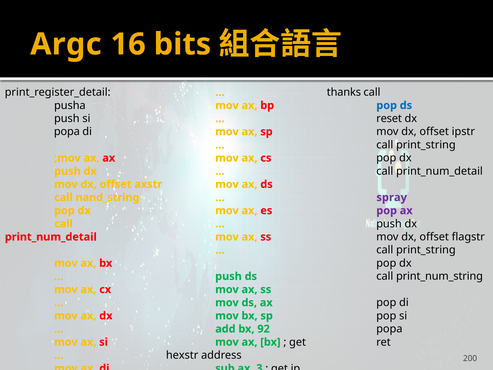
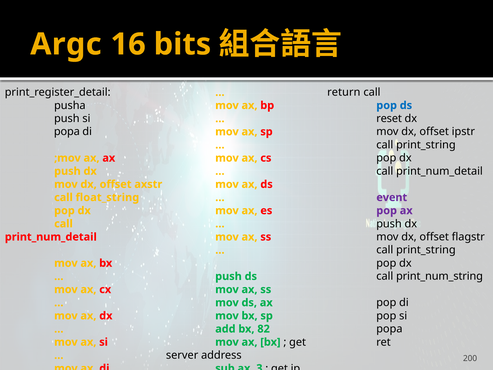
thanks: thanks -> return (344, 92)
nand_string: nand_string -> float_string (107, 197)
spray: spray -> event (392, 197)
92: 92 -> 82 (264, 329)
hexstr: hexstr -> server (182, 355)
